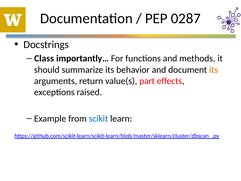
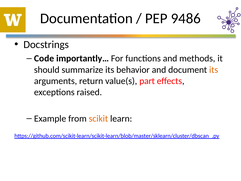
0287: 0287 -> 9486 (186, 18)
Class: Class -> Code (44, 58)
scikit colour: blue -> orange (98, 118)
